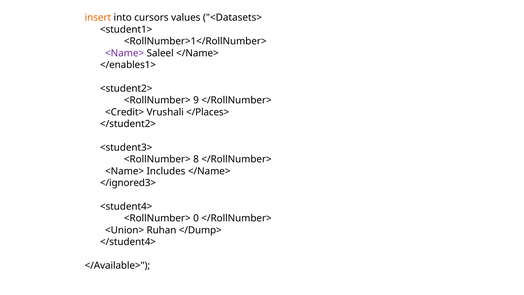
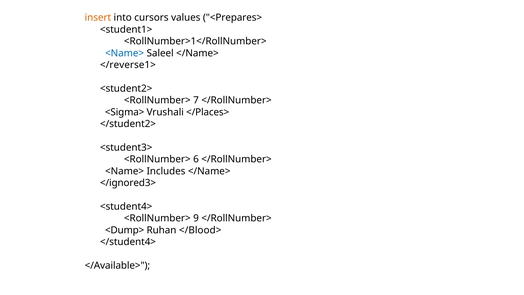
<Datasets>: <Datasets> -> <Prepares> (233, 18)
<Name> colour: purple -> blue (125, 53)
</enables1>: </enables1> -> </reverse1> (128, 65)
9: 9 -> 7 (196, 100)
<Credit>: <Credit> -> <Sigma> (125, 112)
8: 8 -> 6 (196, 159)
0: 0 -> 9 (196, 218)
<Union>: <Union> -> <Dump> (125, 230)
</Dump>: </Dump> -> </Blood> (200, 230)
